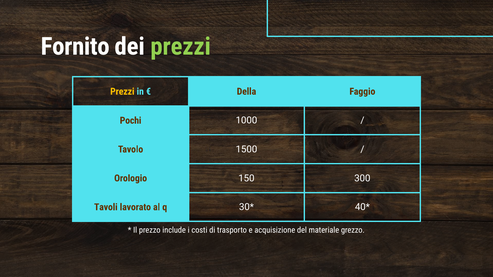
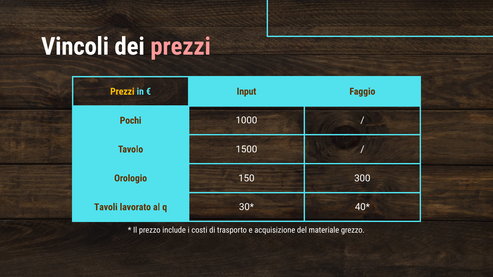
Fornito: Fornito -> Vincoli (75, 47)
prezzi colour: light green -> pink (181, 47)
Della: Della -> Input (247, 92)
